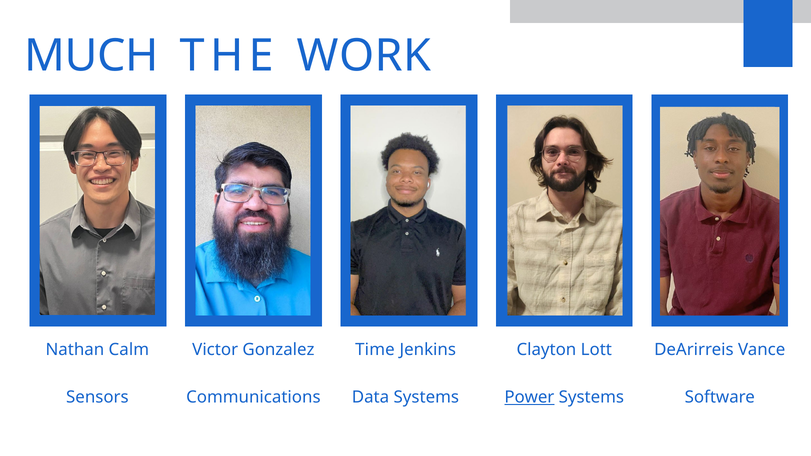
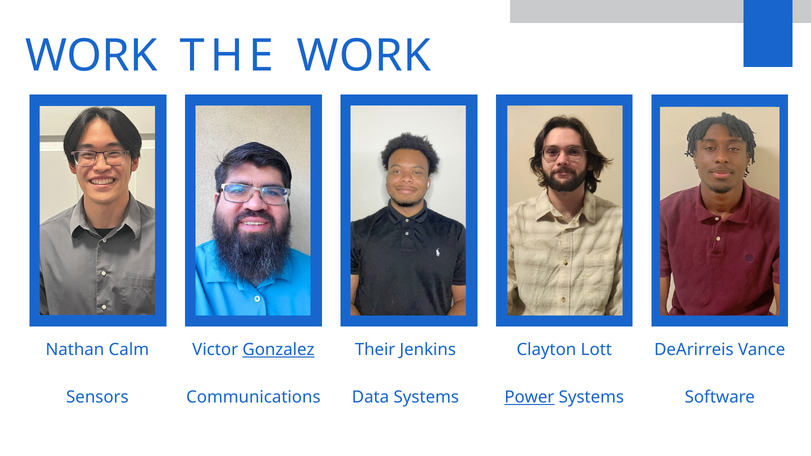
MUCH: MUCH -> WORK (91, 56)
Gonzalez underline: none -> present (278, 350)
Time: Time -> Their (375, 350)
